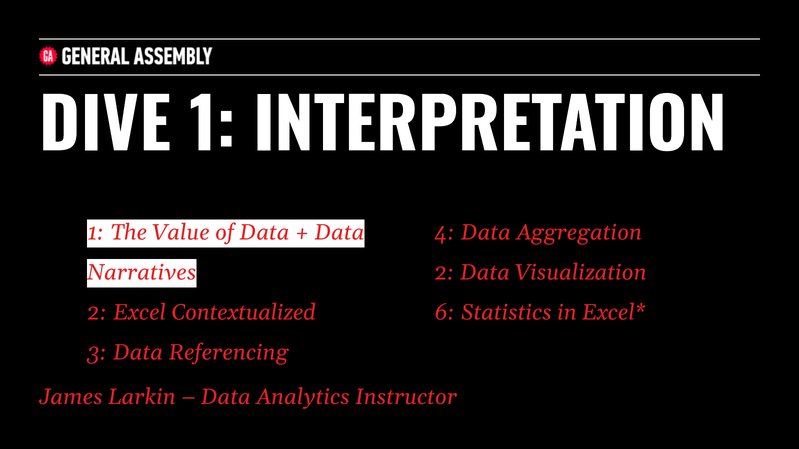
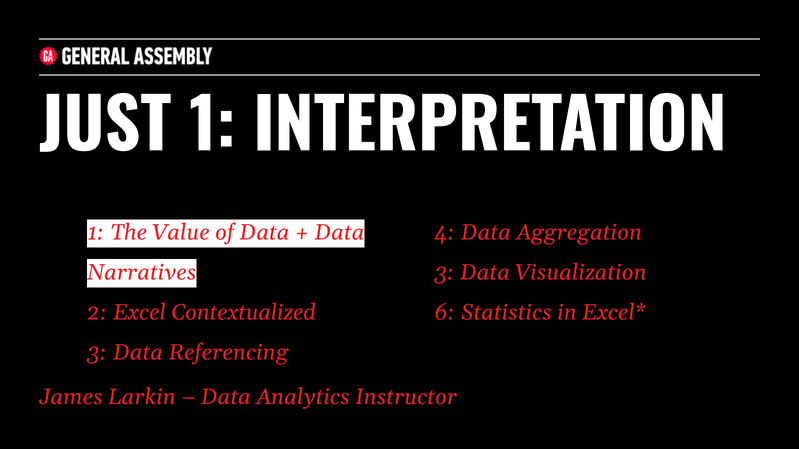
DIVE: DIVE -> JUST (105, 127)
2: 2 -> 3 (445, 273)
